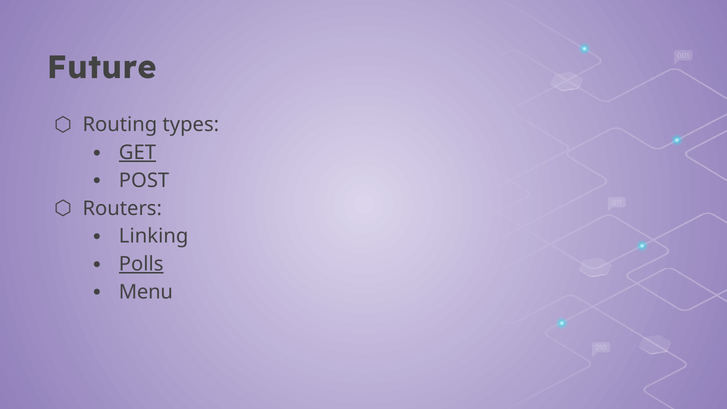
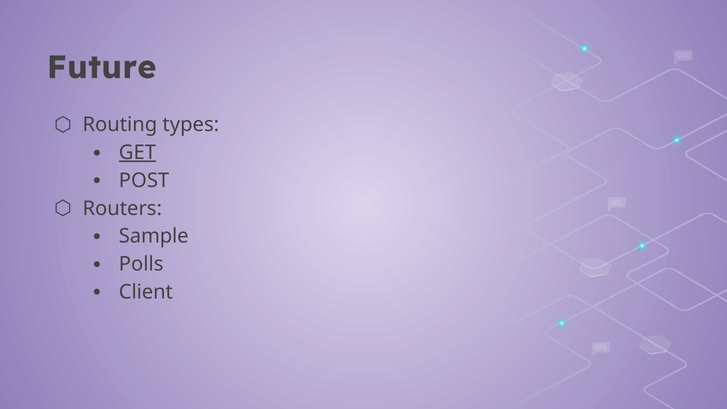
Linking: Linking -> Sample (154, 236)
Polls underline: present -> none (141, 264)
Menu: Menu -> Client (146, 292)
